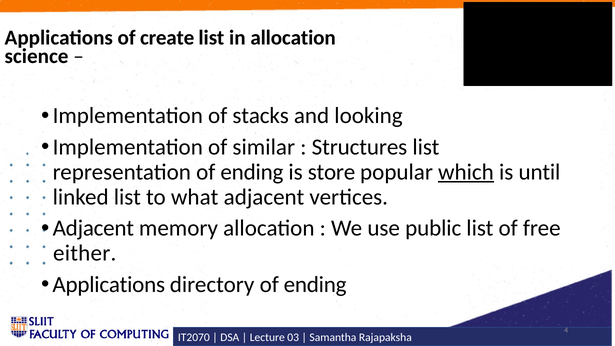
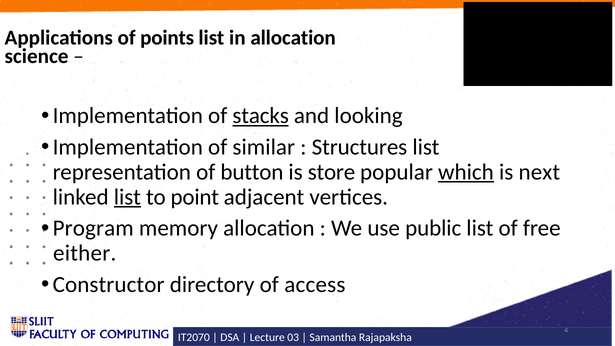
create: create -> points (167, 38)
stacks underline: none -> present (261, 116)
representation of ending: ending -> button (252, 172)
until: until -> next (539, 172)
list underline: none -> present (127, 197)
what: what -> point (195, 197)
Adjacent: Adjacent -> Program (93, 228)
Applications: Applications -> Constructor (109, 284)
directory of ending: ending -> access (315, 284)
